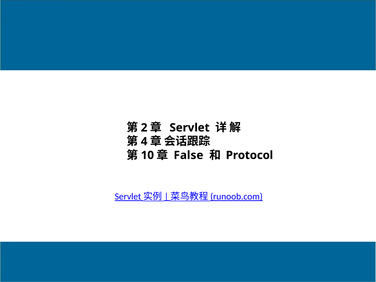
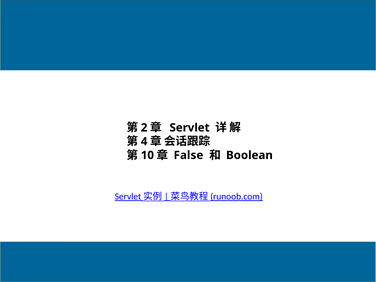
Protocol: Protocol -> Boolean (249, 155)
